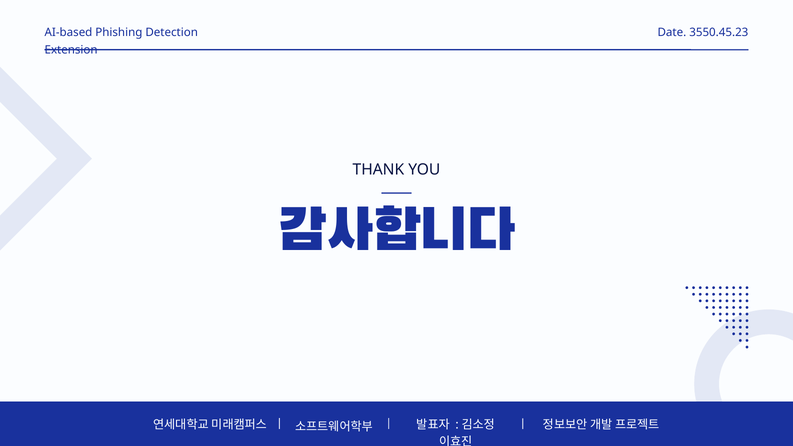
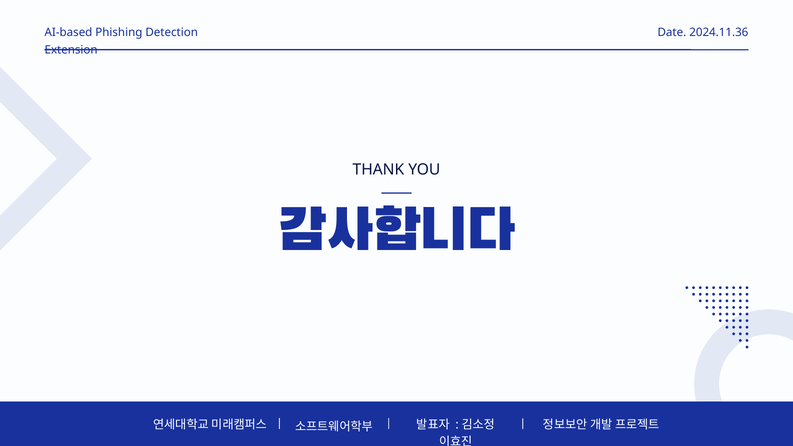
3550.45.23: 3550.45.23 -> 2024.11.36 (719, 32)
